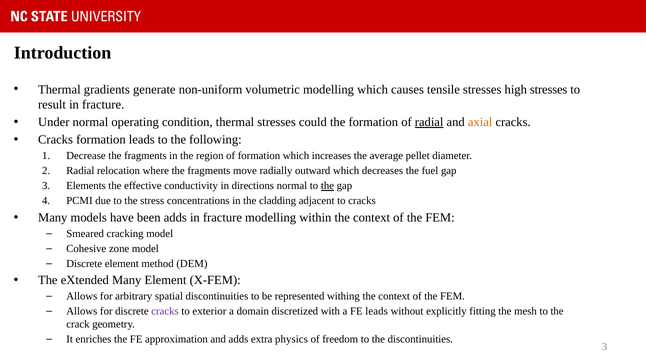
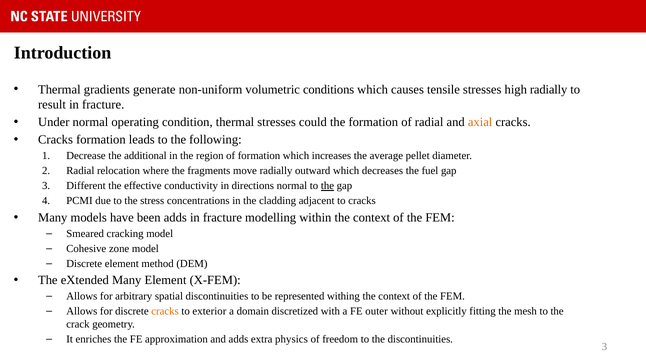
volumetric modelling: modelling -> conditions (329, 90)
high stresses: stresses -> radially (549, 90)
radial underline: present -> none (429, 122)
Decrease the fragments: fragments -> additional (145, 156)
Elements: Elements -> Different (86, 186)
cracks colour: purple -> orange (165, 312)
FE leads: leads -> outer (377, 312)
